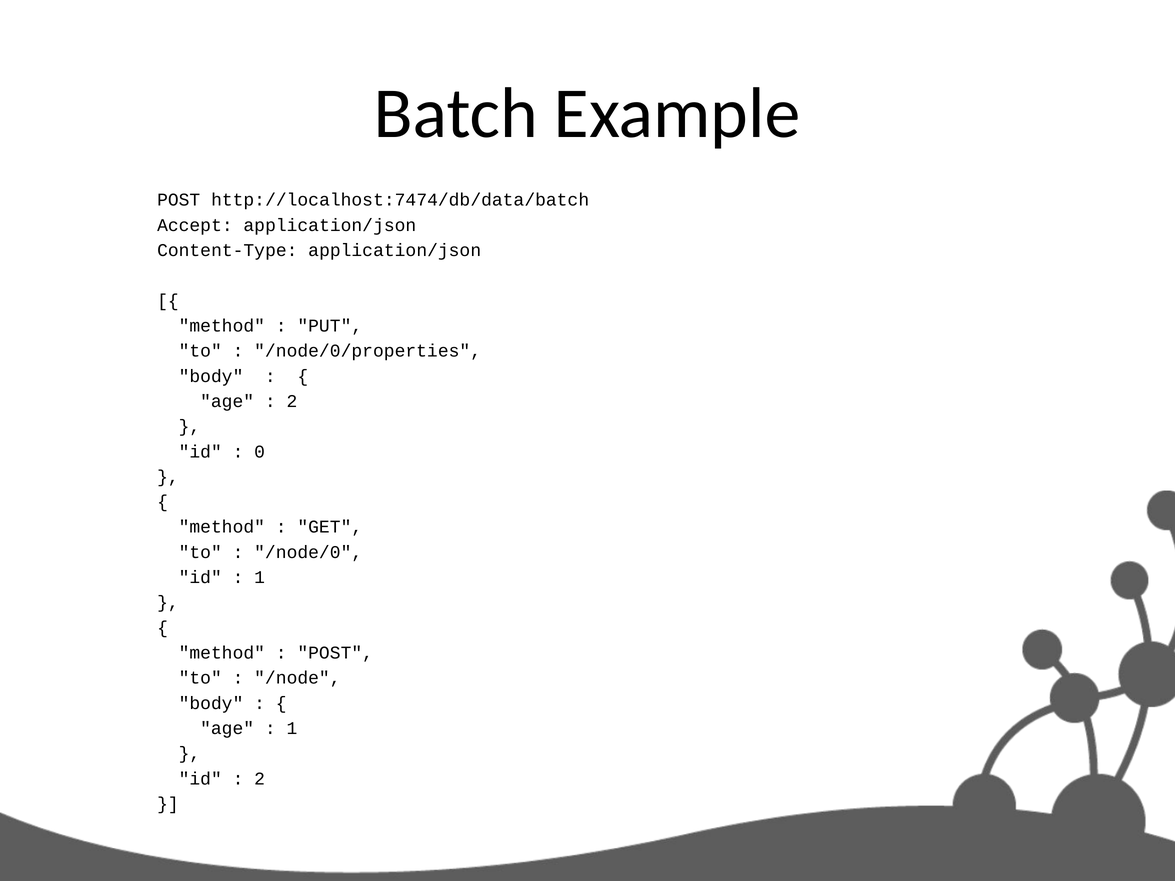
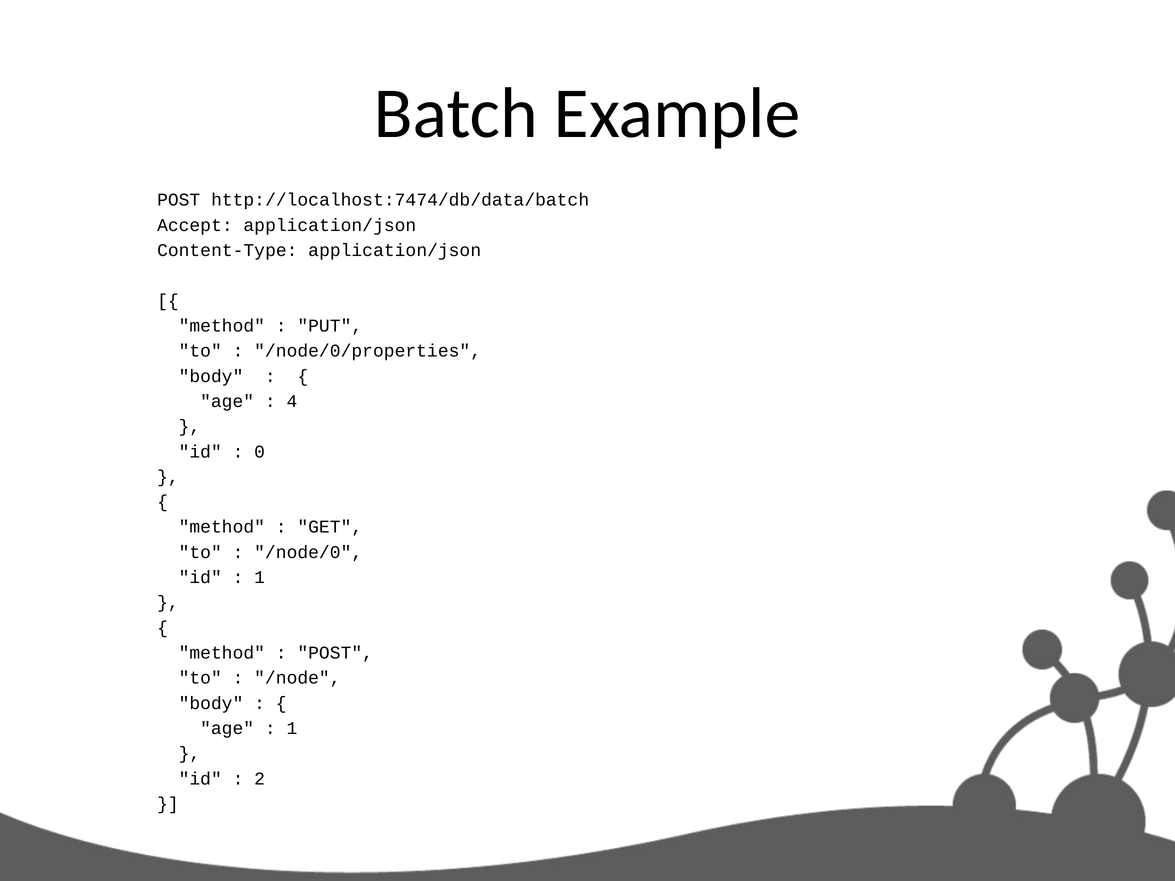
2: 2 -> 4 (292, 401)
